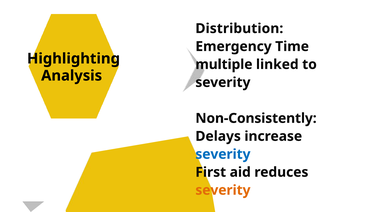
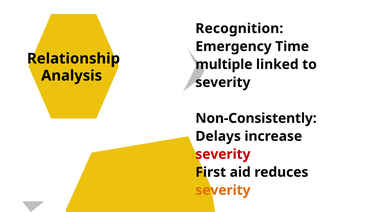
Distribution: Distribution -> Recognition (239, 28)
Highlighting: Highlighting -> Relationship (73, 58)
severity colour: blue -> red (223, 154)
